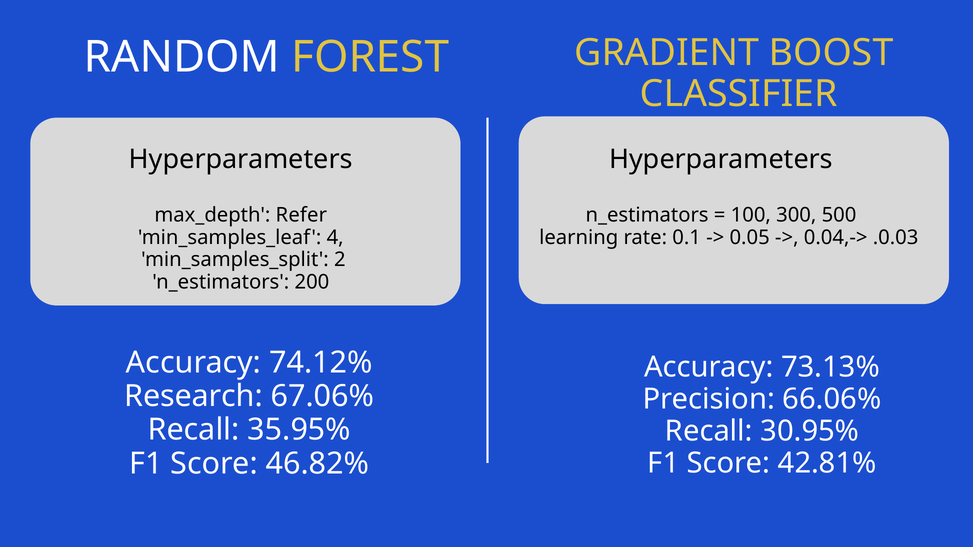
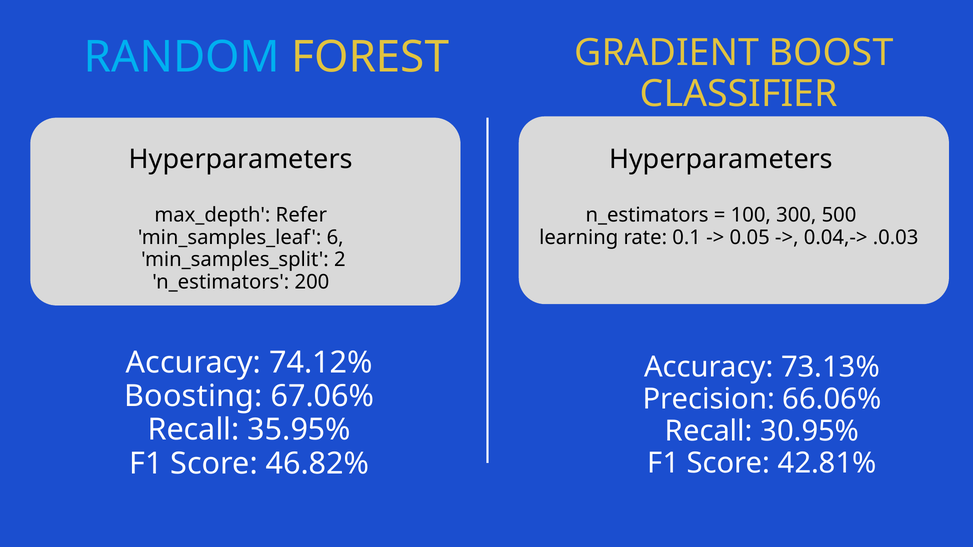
RANDOM colour: white -> light blue (182, 57)
4: 4 -> 6 (335, 237)
Research: Research -> Boosting (193, 397)
